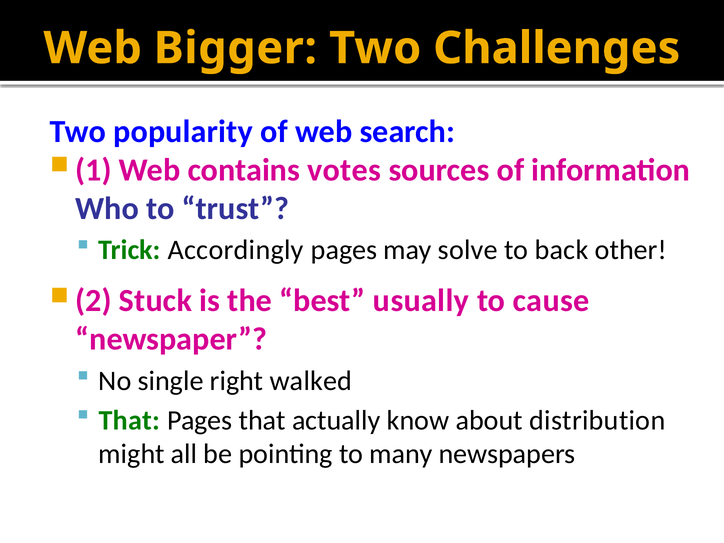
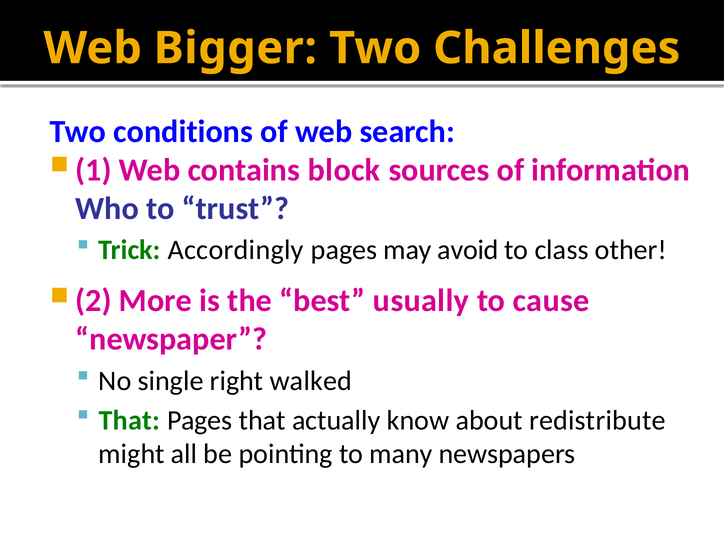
popularity: popularity -> conditions (183, 131)
votes: votes -> block (344, 170)
solve: solve -> avoid (468, 250)
back: back -> class (562, 250)
Stuck: Stuck -> More (155, 301)
distribution: distribution -> redistribute (597, 420)
